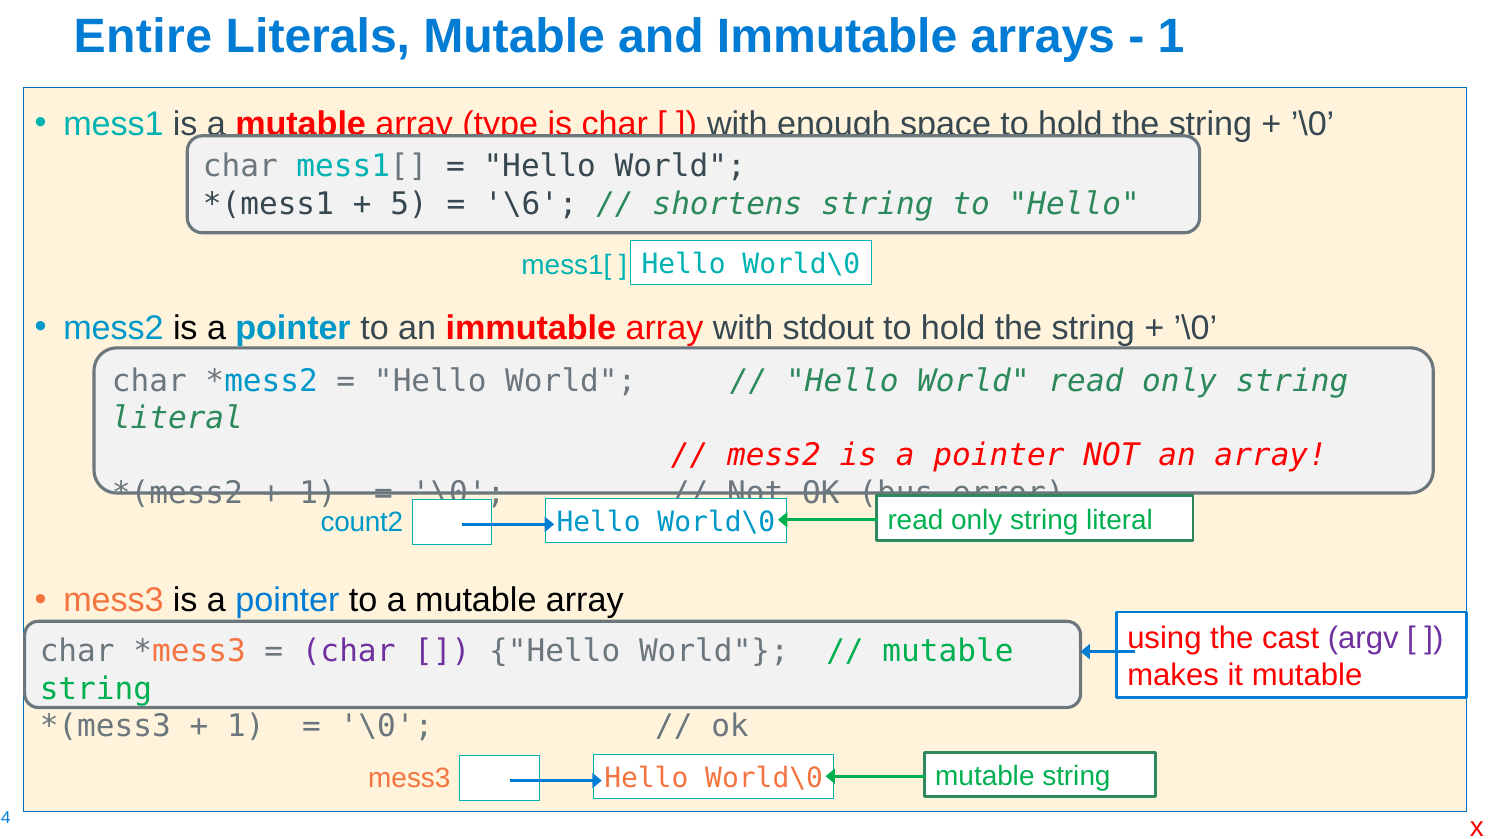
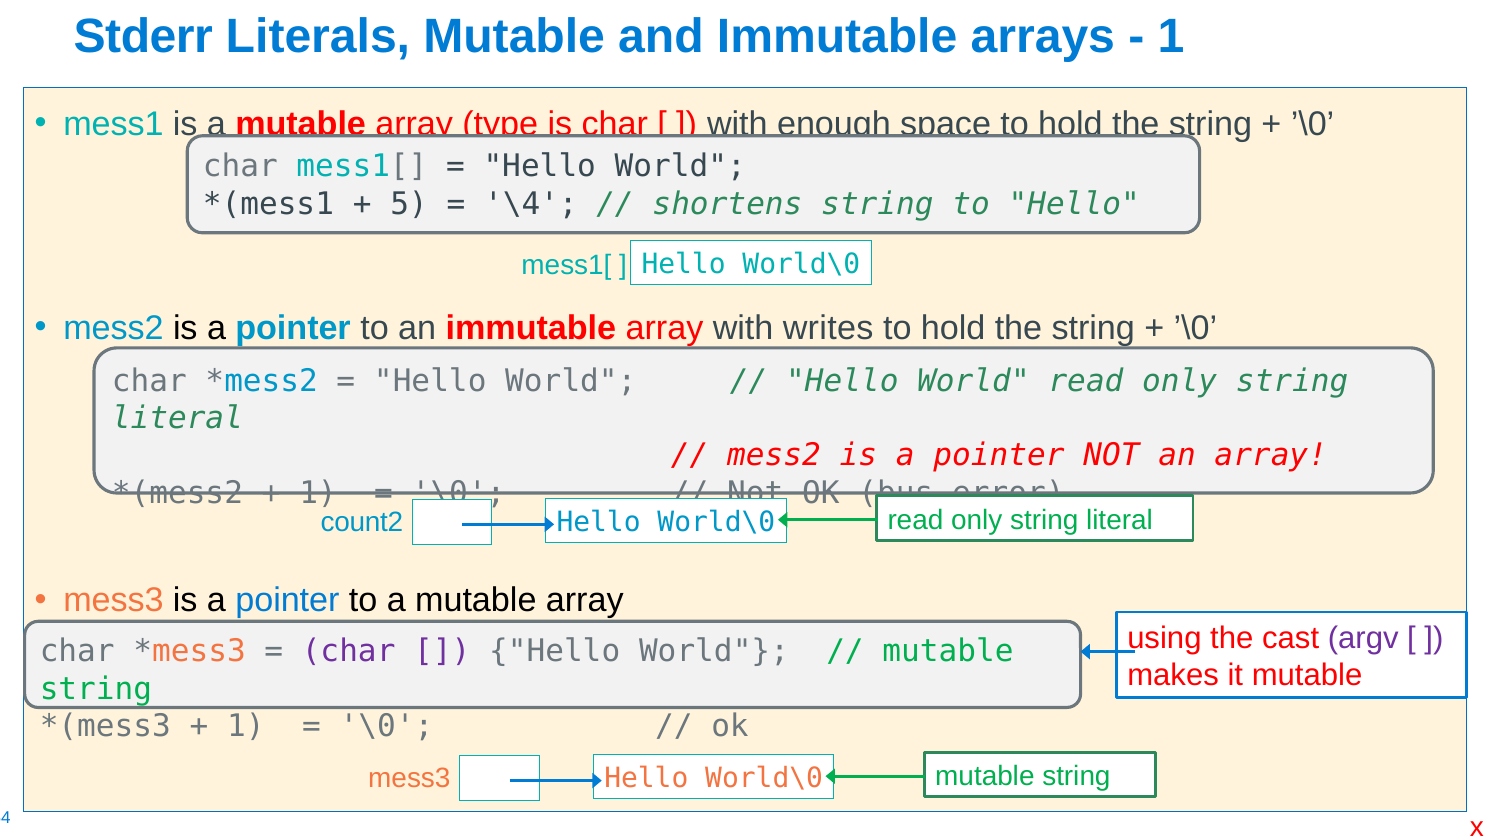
Entire: Entire -> Stderr (143, 36)
\6: \6 -> \4 (531, 204)
stdout: stdout -> writes (828, 328)
